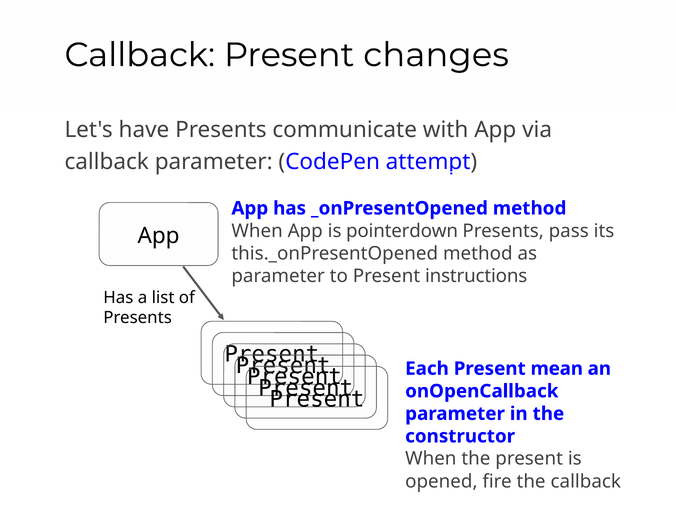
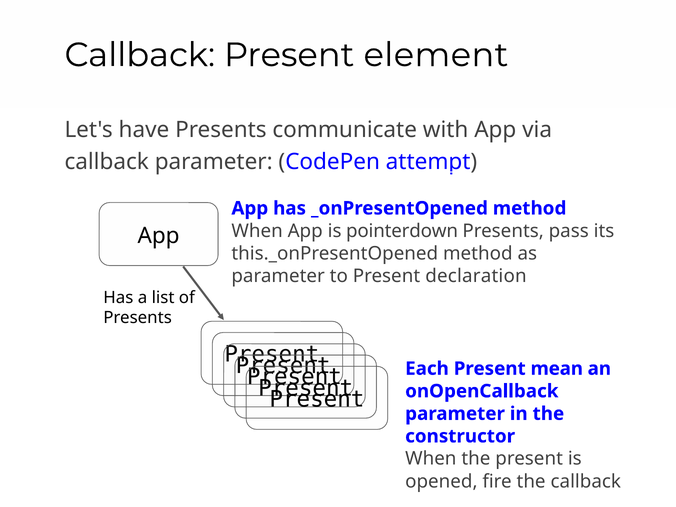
changes: changes -> element (436, 55)
instructions: instructions -> declaration (476, 276)
